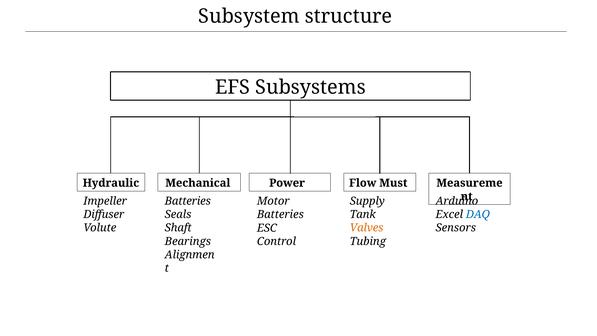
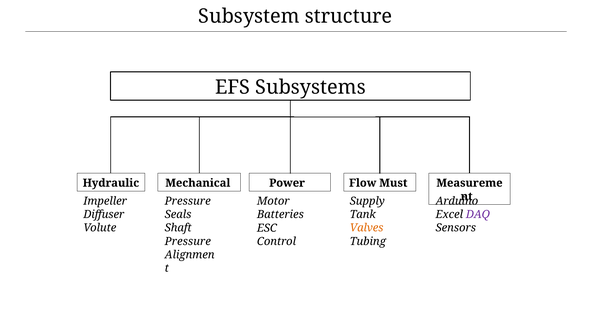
Batteries: Batteries -> Pressure (188, 201)
DAQ colour: blue -> purple (478, 214)
Bearings: Bearings -> Pressure (188, 241)
